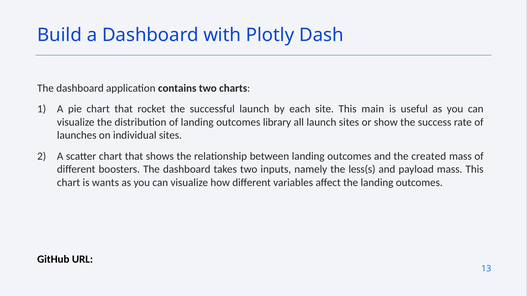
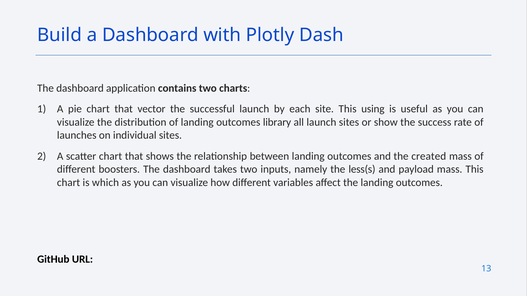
rocket: rocket -> vector (151, 109)
main: main -> using (373, 109)
wants: wants -> which (105, 183)
